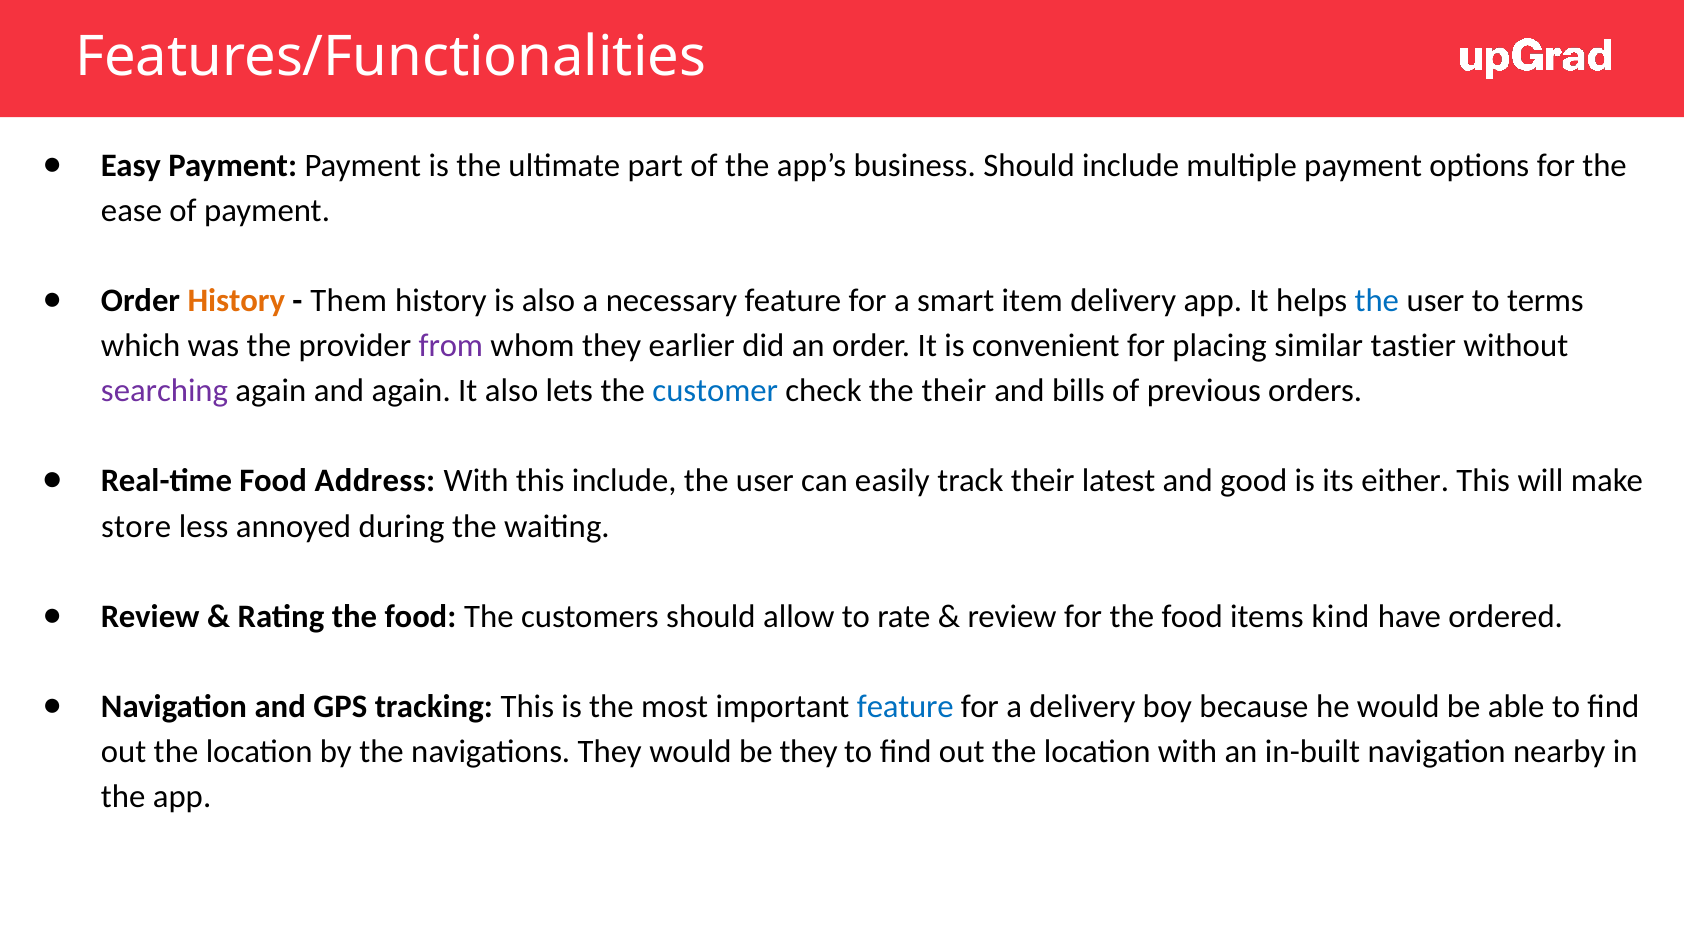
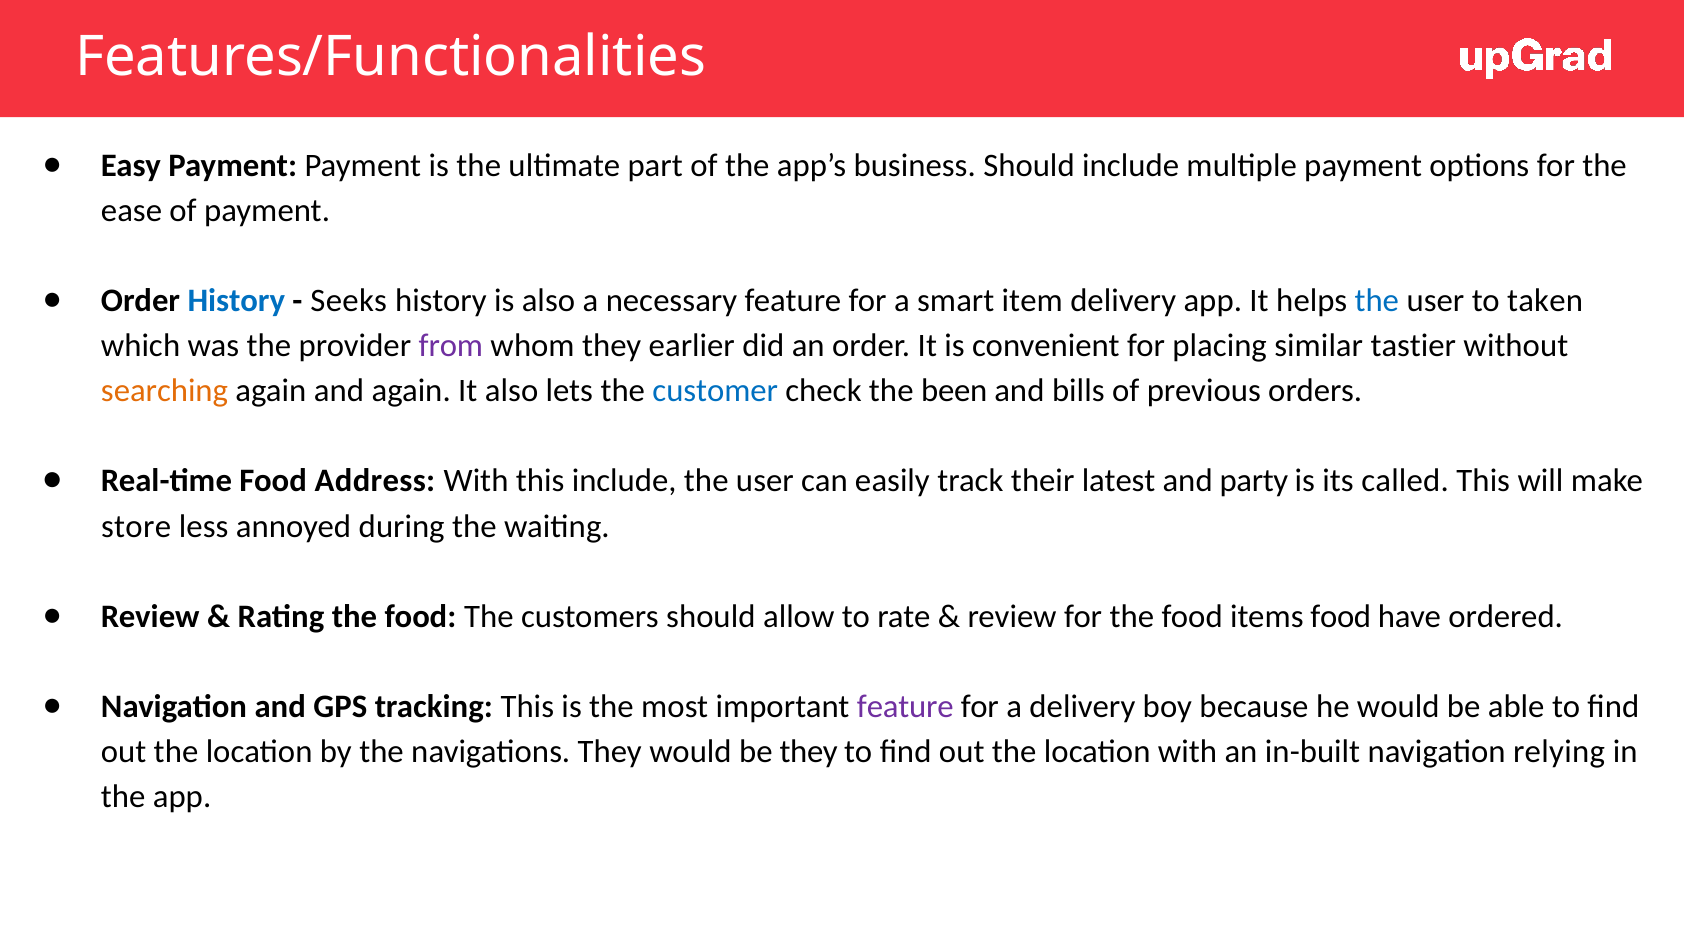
History colour: orange -> blue (236, 301)
Them: Them -> Seeks (349, 301)
terms: terms -> taken (1545, 301)
searching colour: purple -> orange (165, 391)
the their: their -> been (954, 391)
good: good -> party (1254, 481)
either: either -> called (1405, 481)
items kind: kind -> food (1341, 617)
feature colour: blue -> purple (905, 707)
nearby: nearby -> relying (1559, 752)
